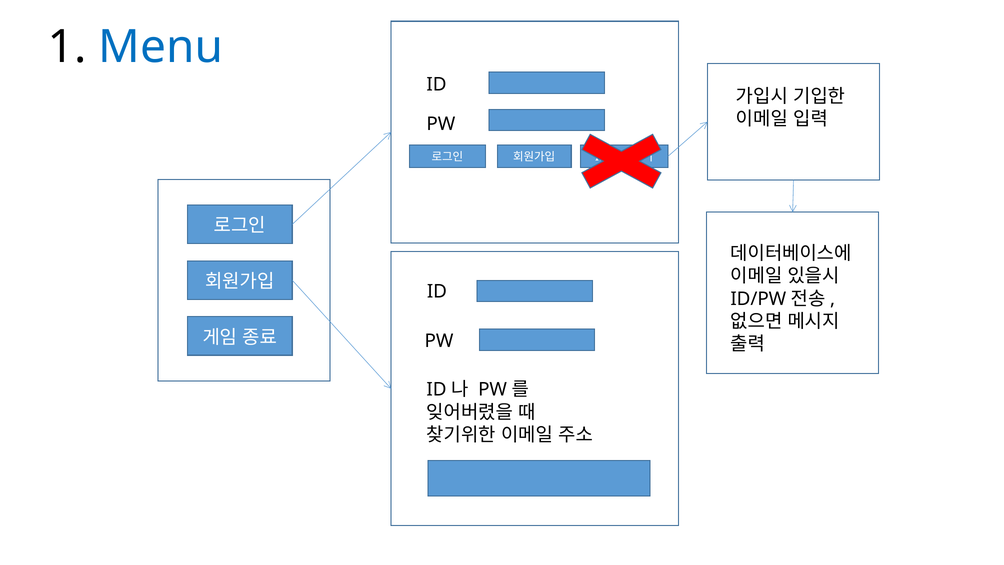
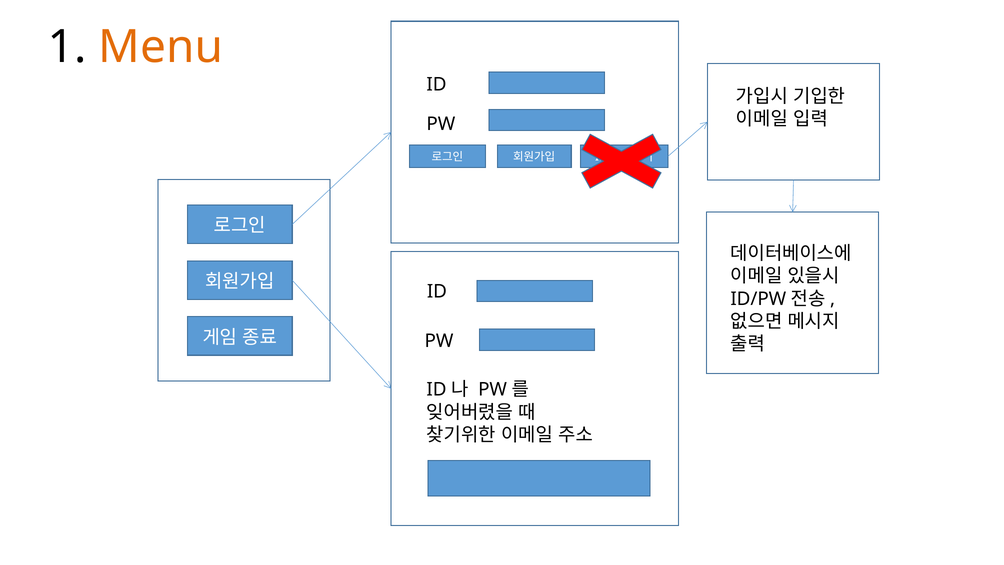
Menu colour: blue -> orange (161, 47)
